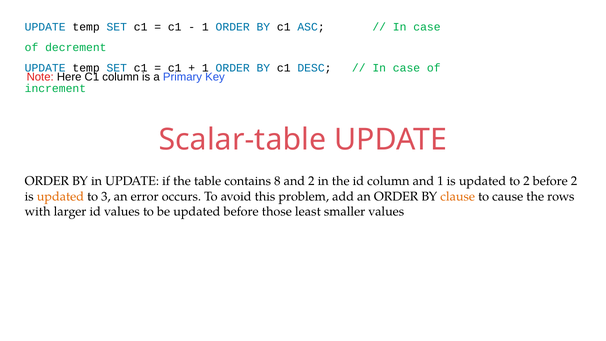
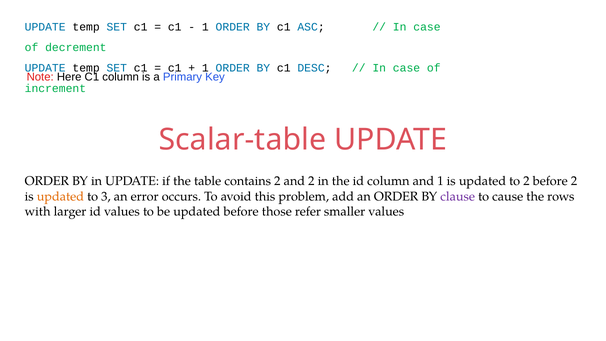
contains 8: 8 -> 2 (277, 181)
clause colour: orange -> purple (458, 196)
least: least -> refer (308, 211)
